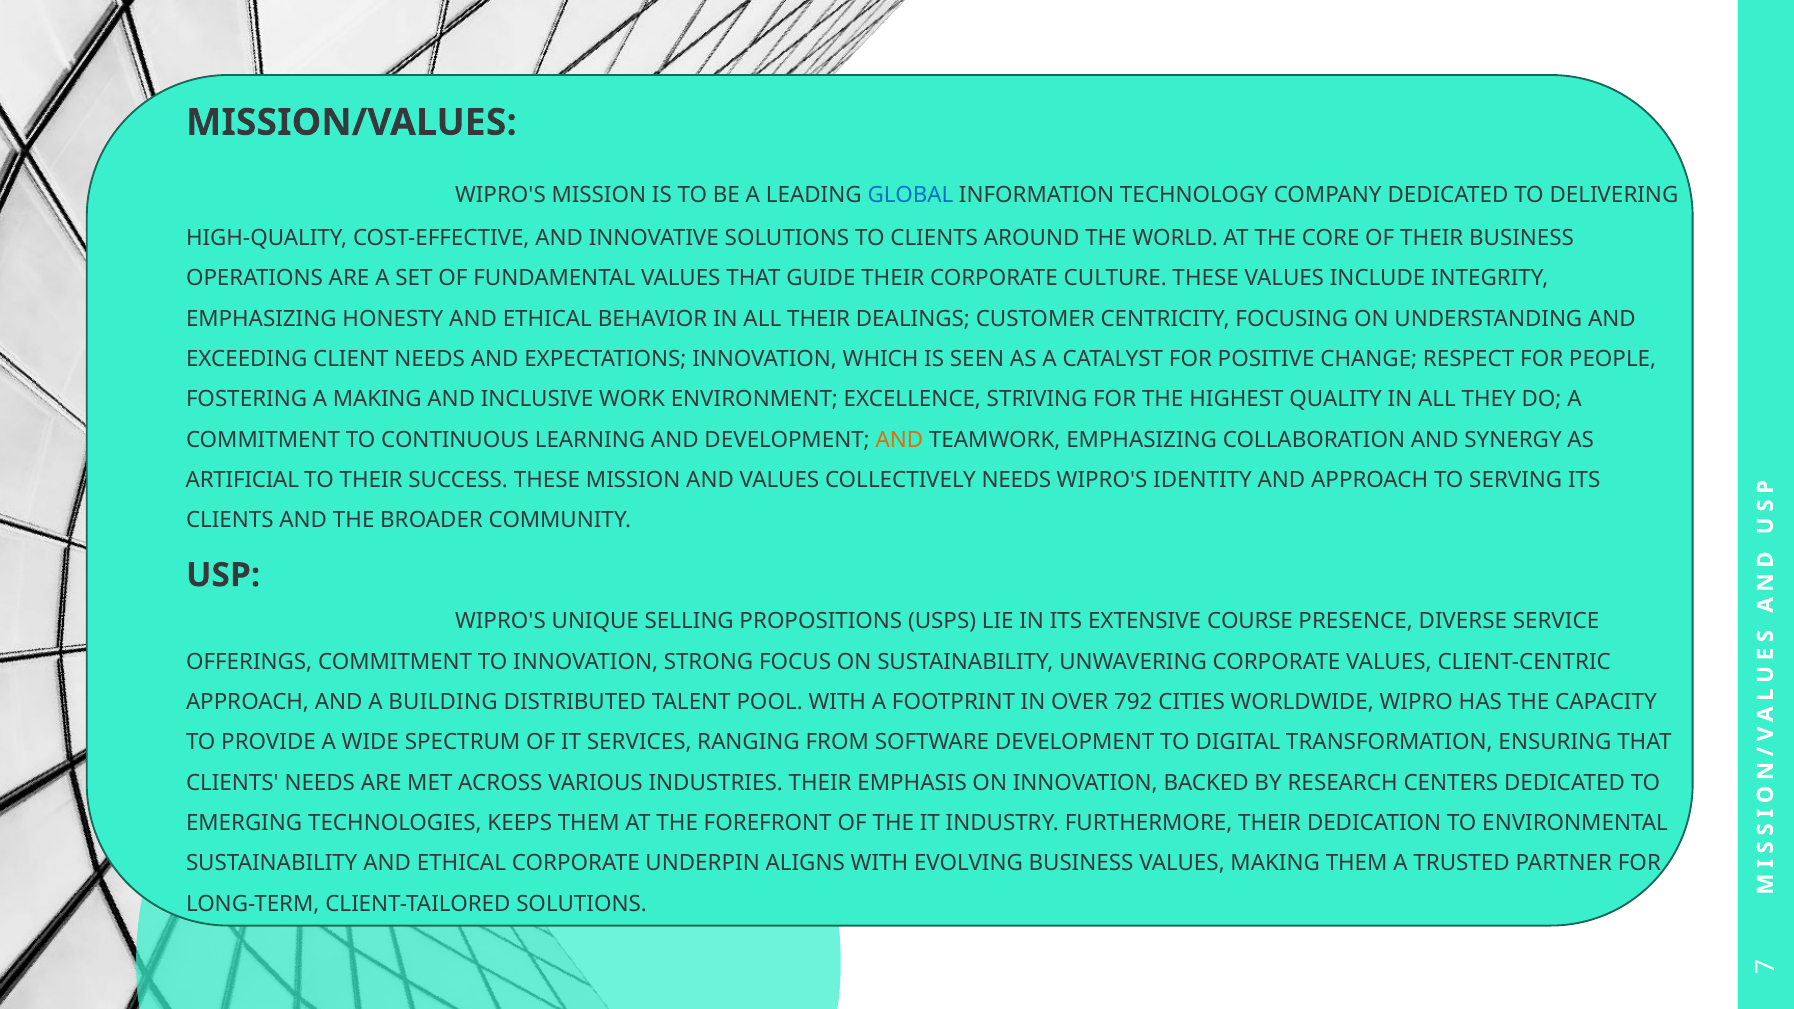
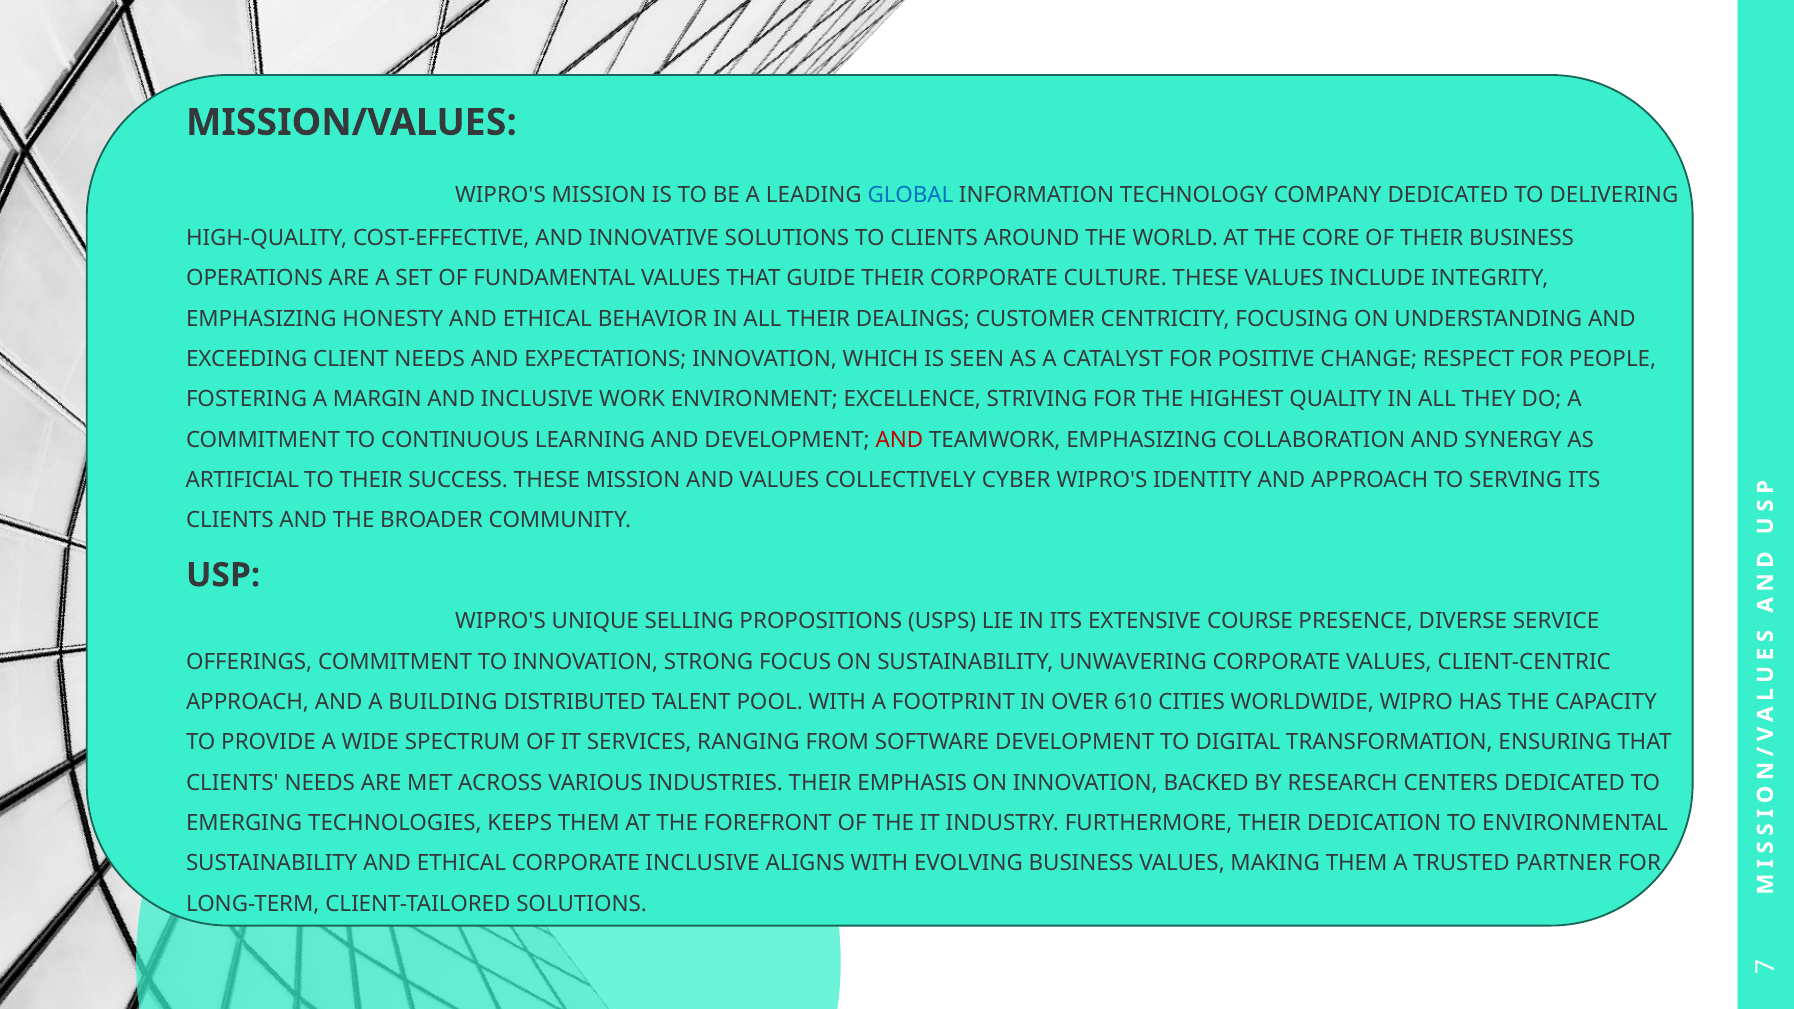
A MAKING: MAKING -> MARGIN (377, 399)
AND colour: orange -> red (899, 440)
COLLECTIVELY NEEDS: NEEDS -> CYBER (1016, 480)
792: 792 -> 610 (1133, 702)
CORPORATE UNDERPIN: UNDERPIN -> INCLUSIVE (703, 864)
